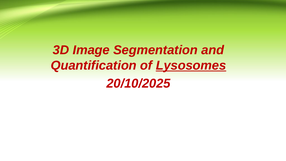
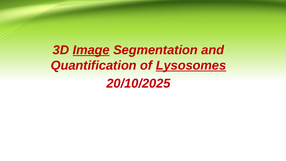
Image underline: none -> present (91, 50)
